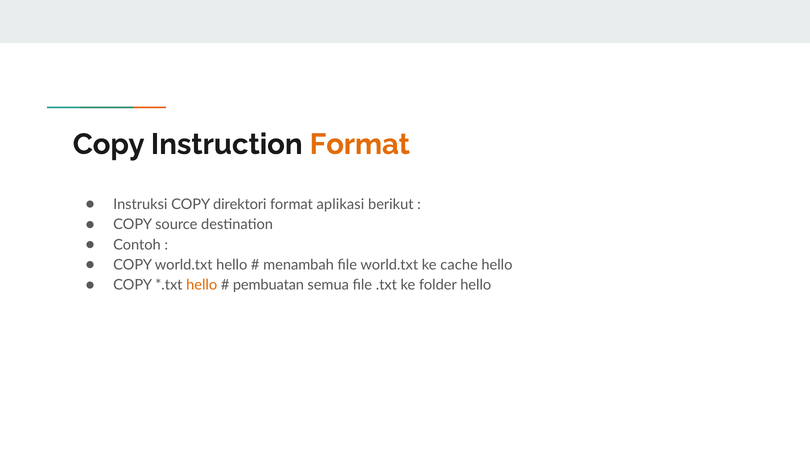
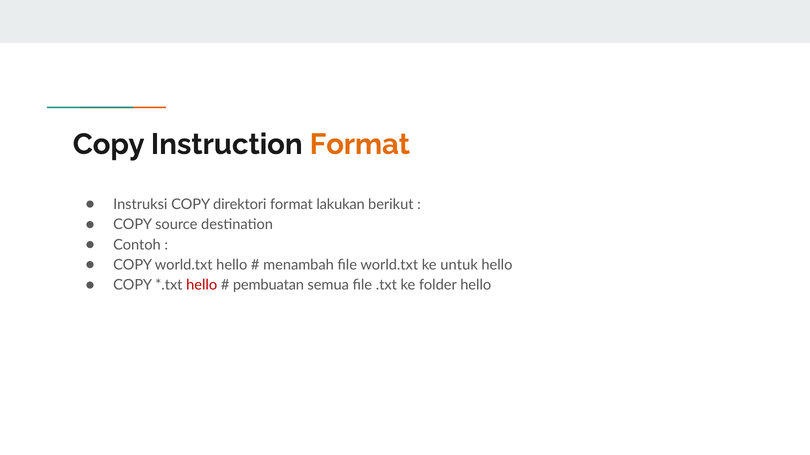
aplikasi: aplikasi -> lakukan (341, 205)
cache: cache -> untuk (459, 265)
hello colour: orange -> red (202, 285)
